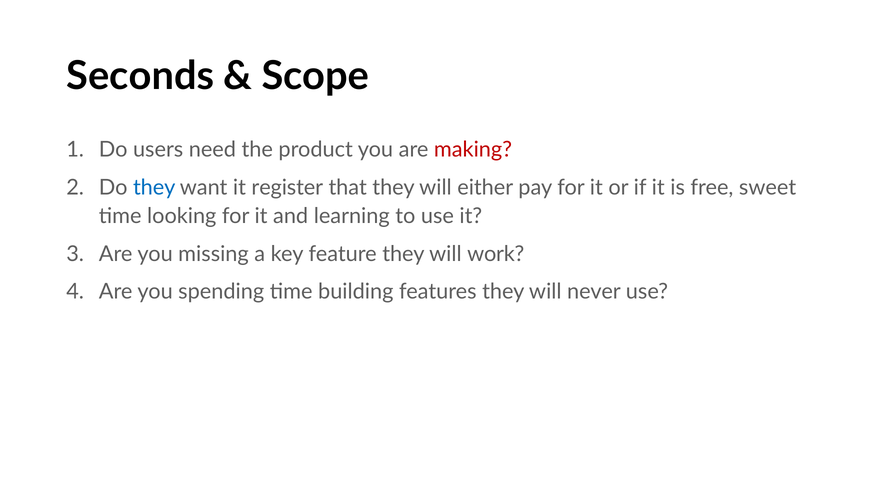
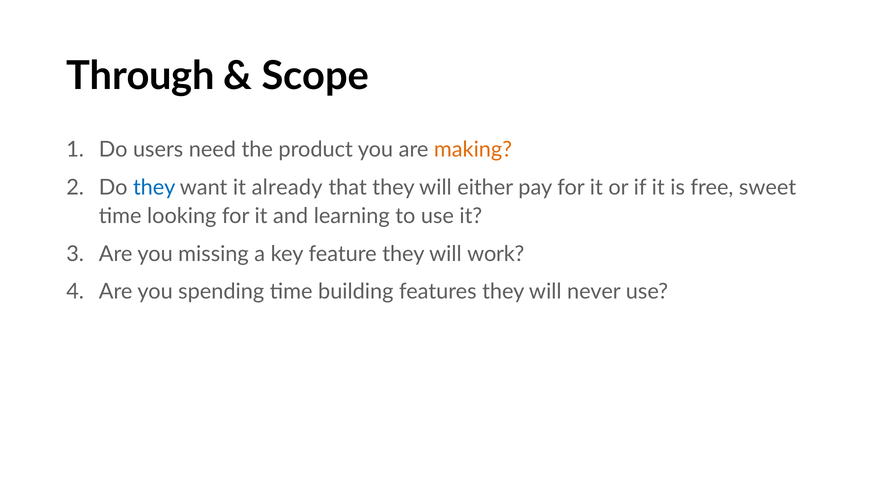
Seconds: Seconds -> Through (140, 76)
making colour: red -> orange (473, 150)
register: register -> already (287, 187)
